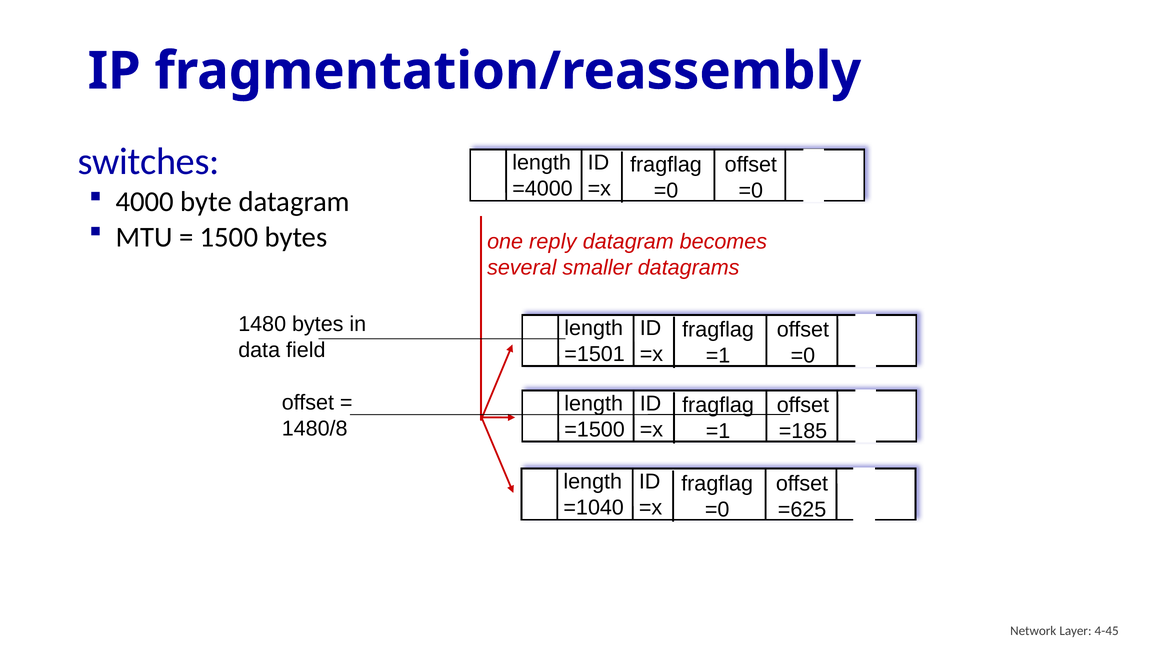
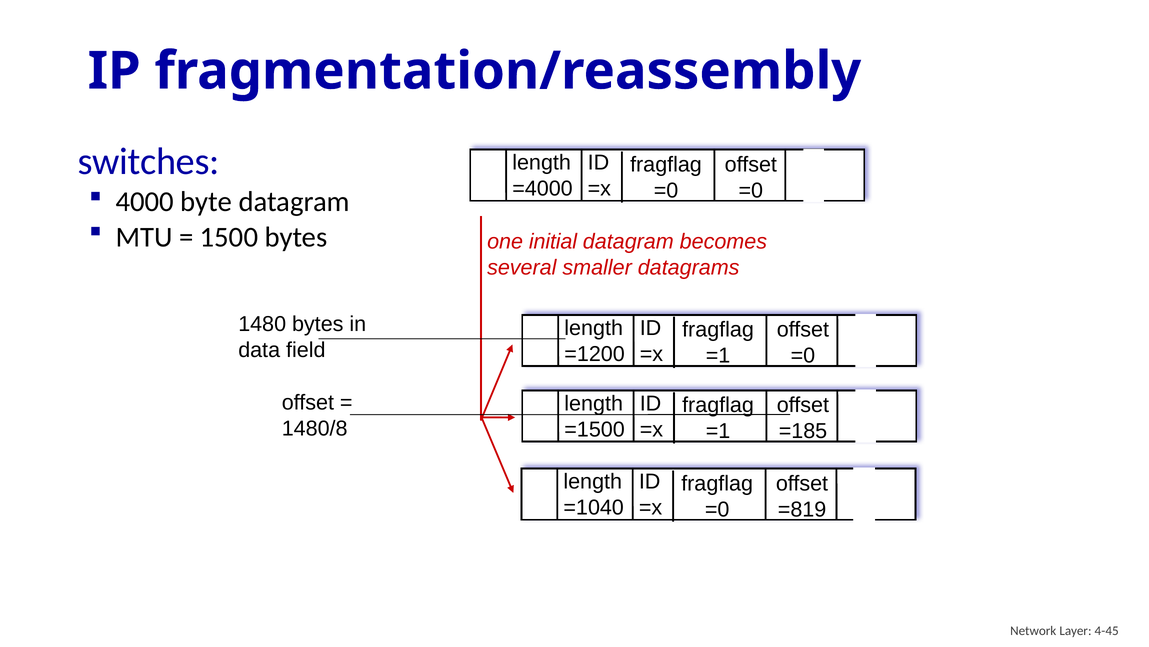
reply: reply -> initial (553, 242)
=1501: =1501 -> =1200 (595, 354)
=625: =625 -> =819 (802, 509)
